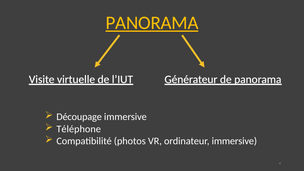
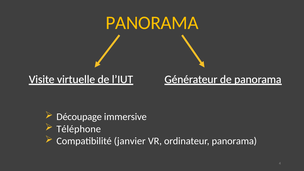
PANORAMA underline: present -> none (152, 23)
photos: photos -> janvier (130, 141)
ordinateur immersive: immersive -> panorama (234, 141)
